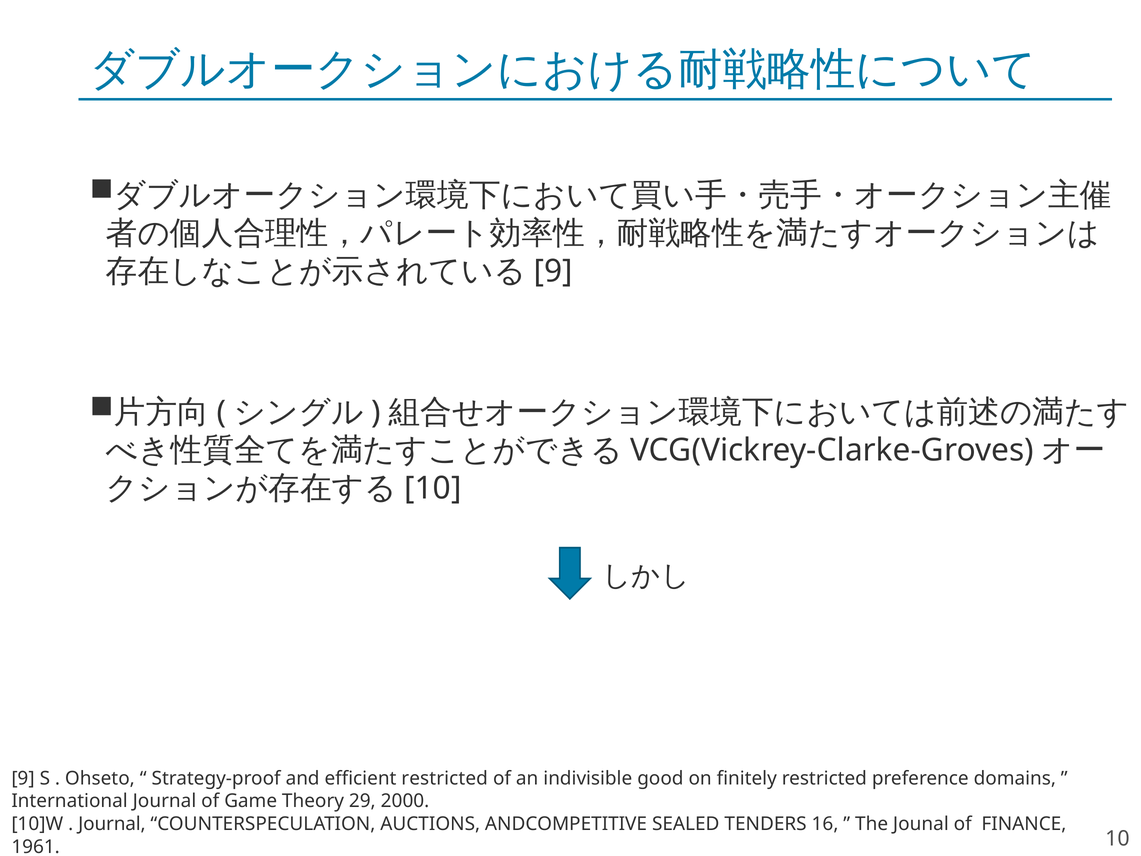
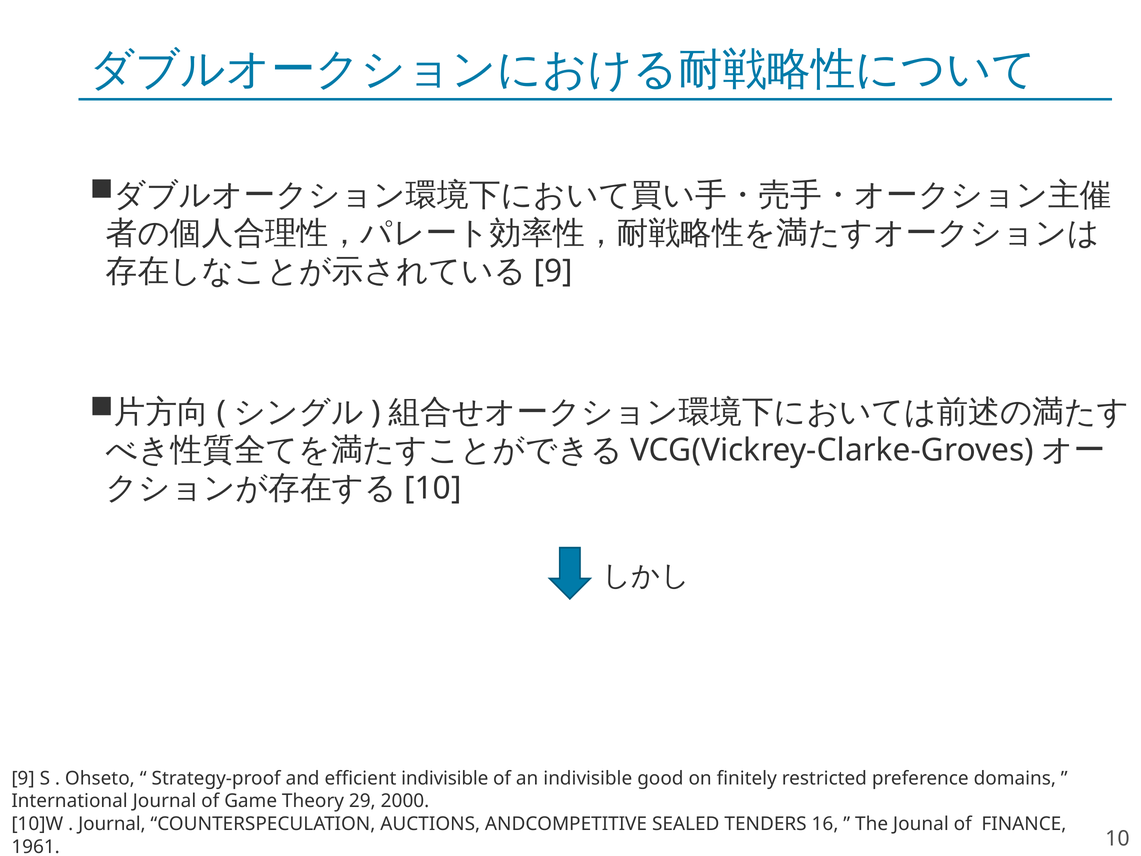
efficient restricted: restricted -> indivisible (445, 778)
